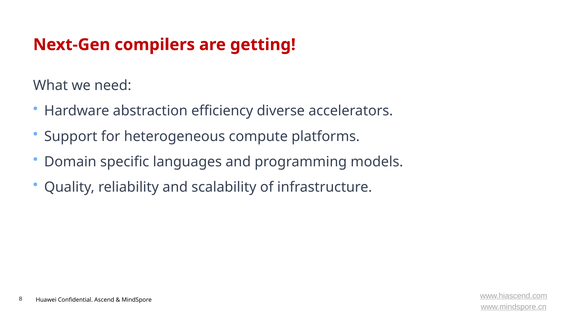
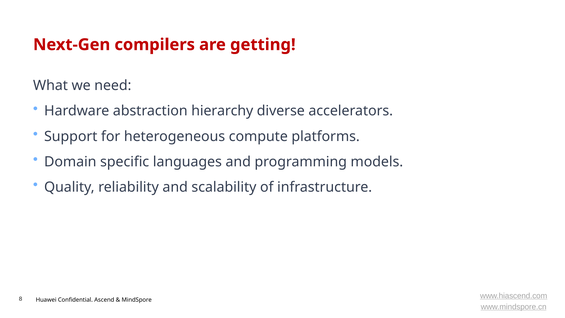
efficiency: efficiency -> hierarchy (222, 111)
